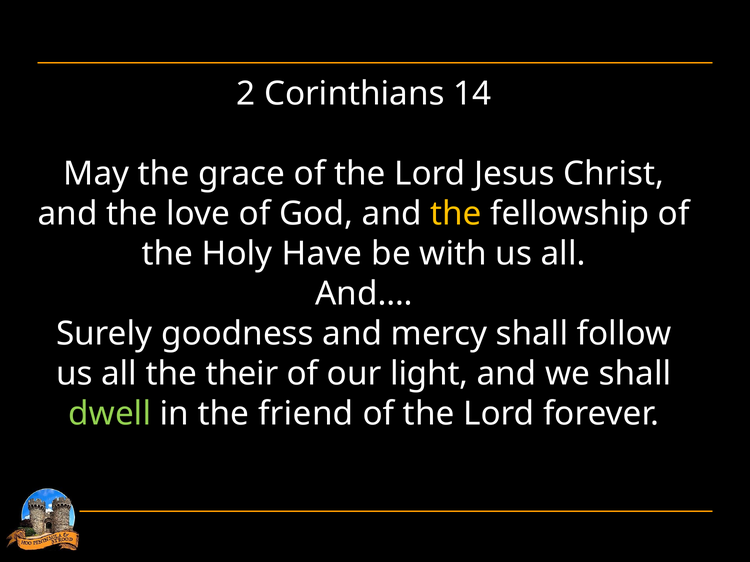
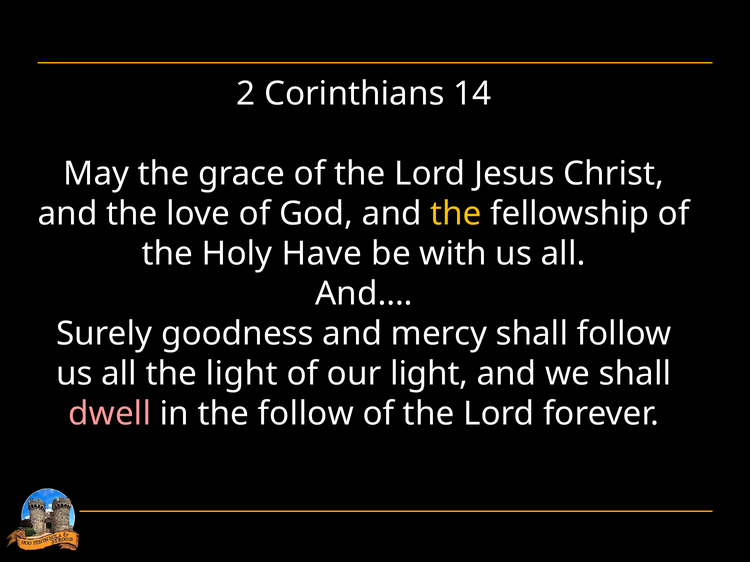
the their: their -> light (242, 374)
dwell colour: light green -> pink (110, 414)
the friend: friend -> follow (306, 414)
